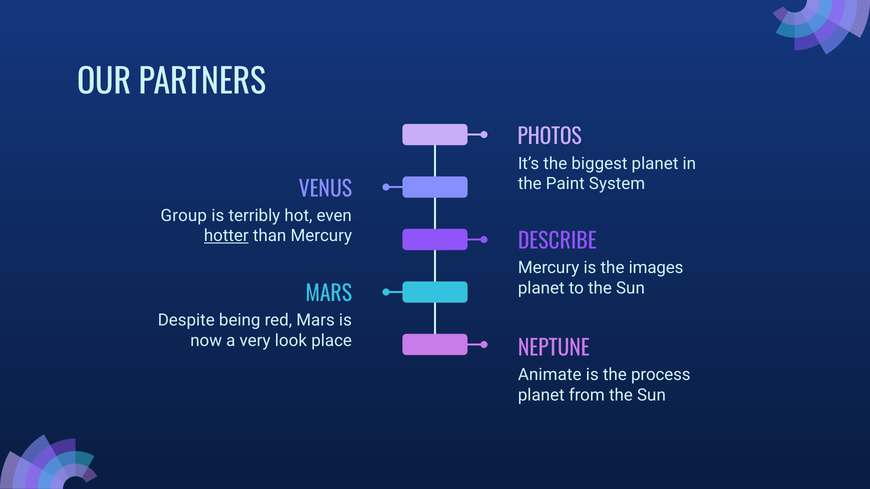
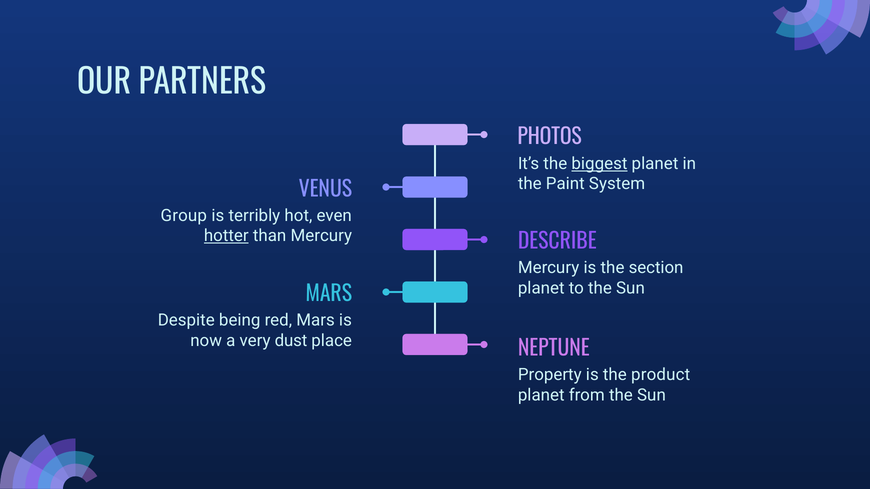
biggest underline: none -> present (599, 164)
images: images -> section (656, 268)
look: look -> dust (291, 341)
Animate: Animate -> Property (550, 375)
process: process -> product (661, 375)
